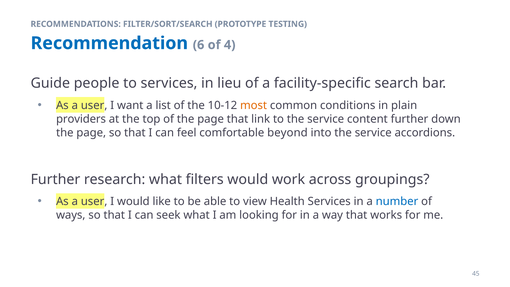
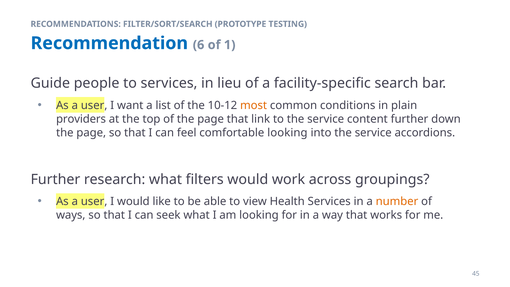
4: 4 -> 1 (230, 45)
comfortable beyond: beyond -> looking (287, 133)
number colour: blue -> orange (397, 201)
